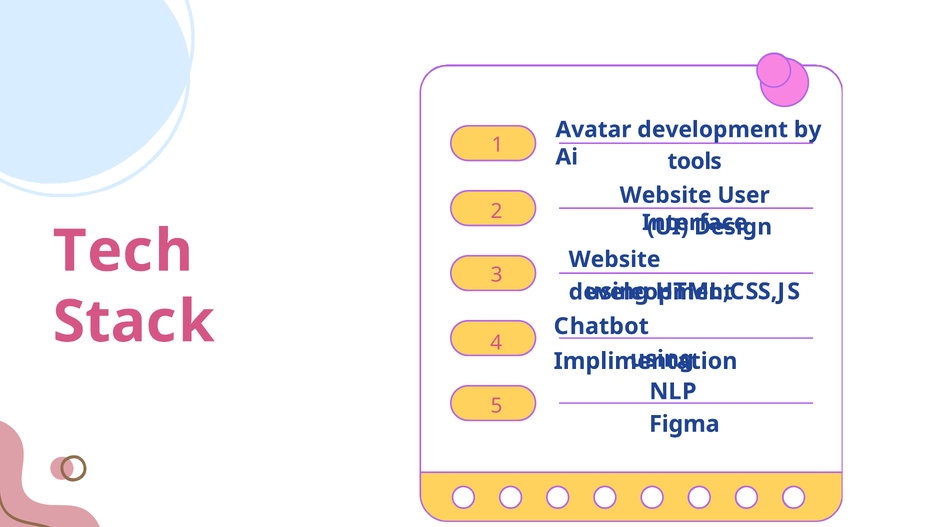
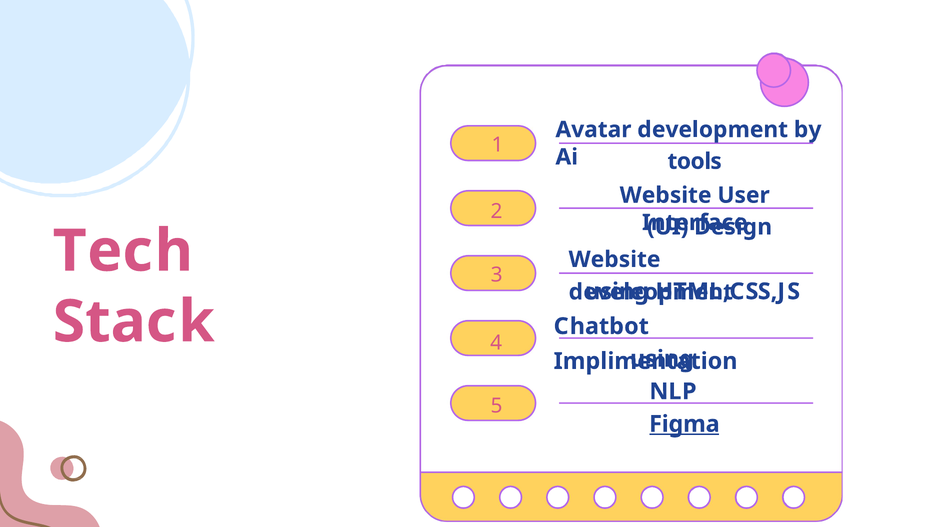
Figma underline: none -> present (684, 424)
